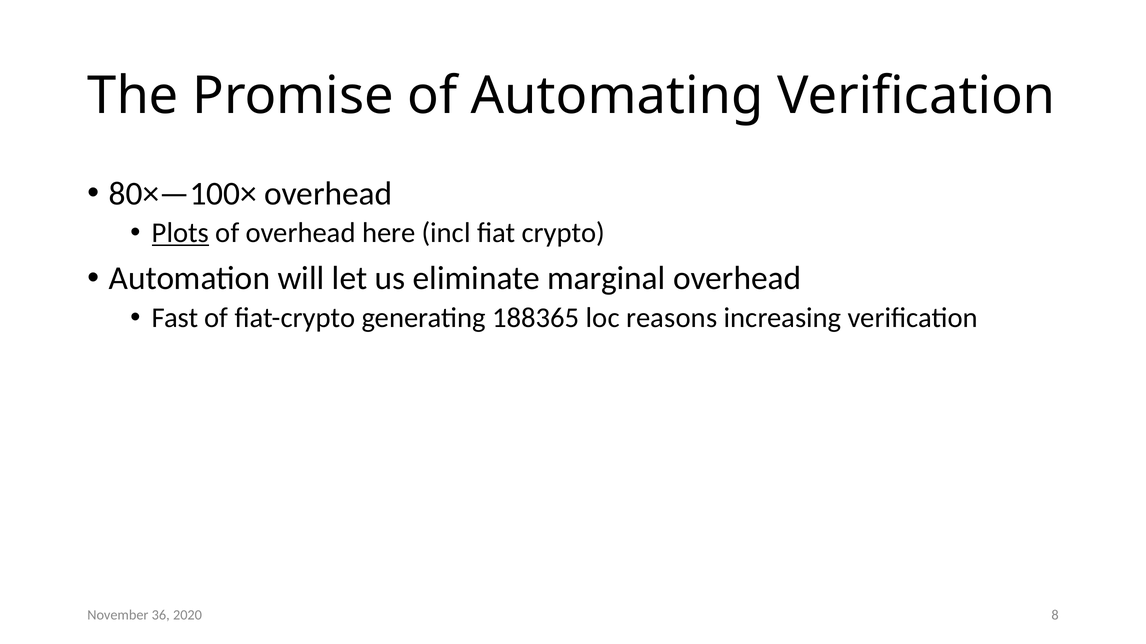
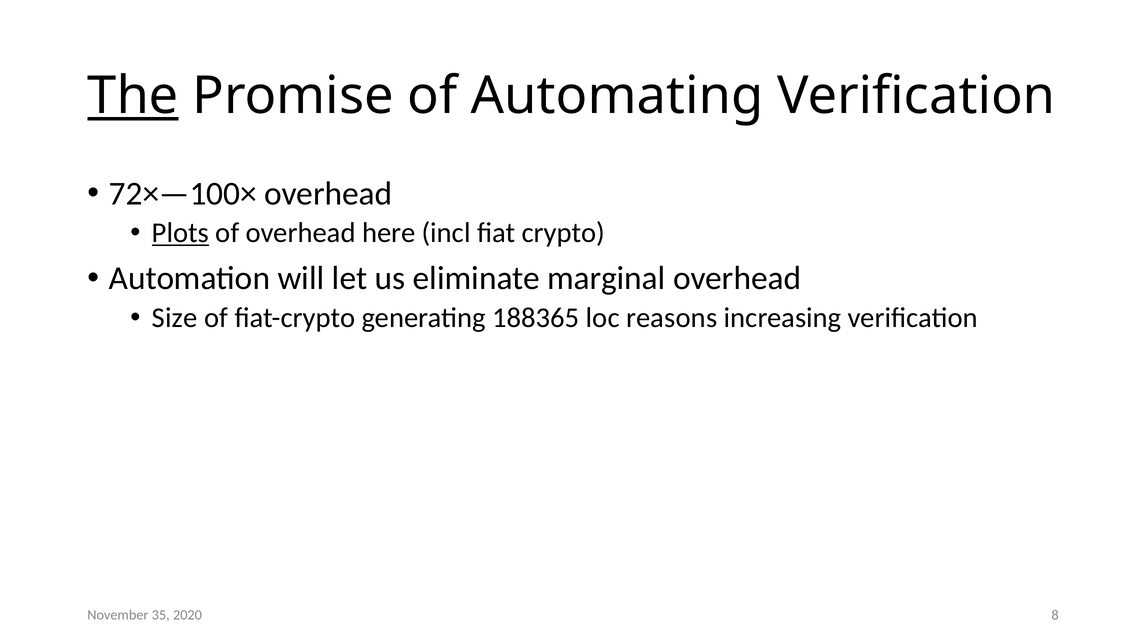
The underline: none -> present (133, 96)
80×—100×: 80×—100× -> 72×—100× (183, 194)
Fast: Fast -> Size (175, 318)
36: 36 -> 35 (161, 616)
